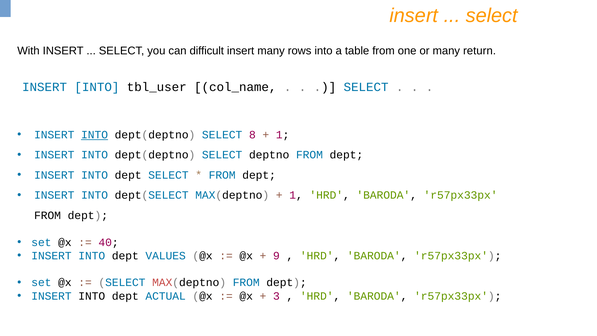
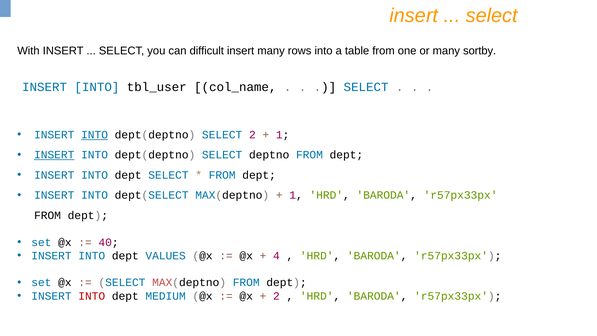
return: return -> sortby (480, 51)
SELECT 8: 8 -> 2 (252, 135)
INSERT underline: none -> present (54, 155)
9: 9 -> 4 (276, 256)
INTO colour: black -> red (92, 296)
ACTUAL: ACTUAL -> MEDIUM (166, 296)
3: 3 -> 2 (276, 296)
